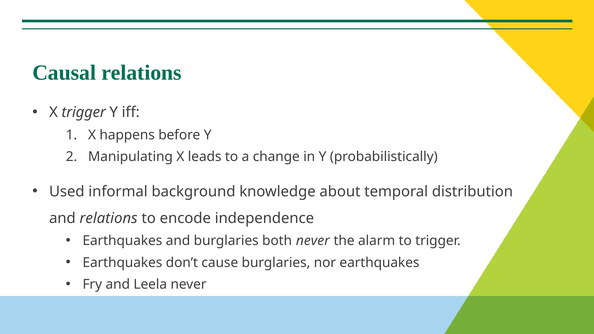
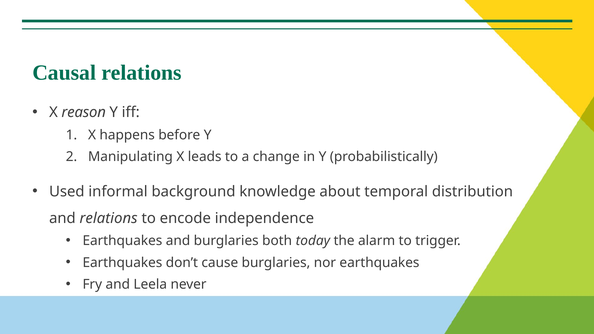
X trigger: trigger -> reason (84, 112)
both never: never -> today (313, 241)
